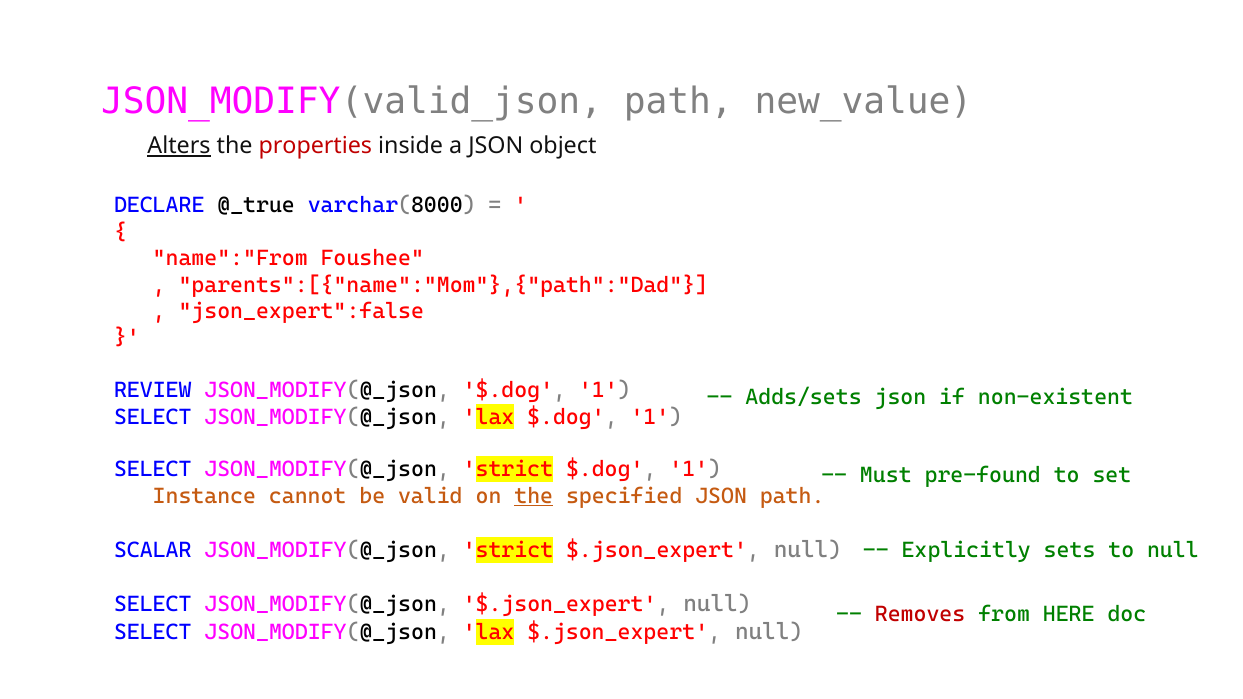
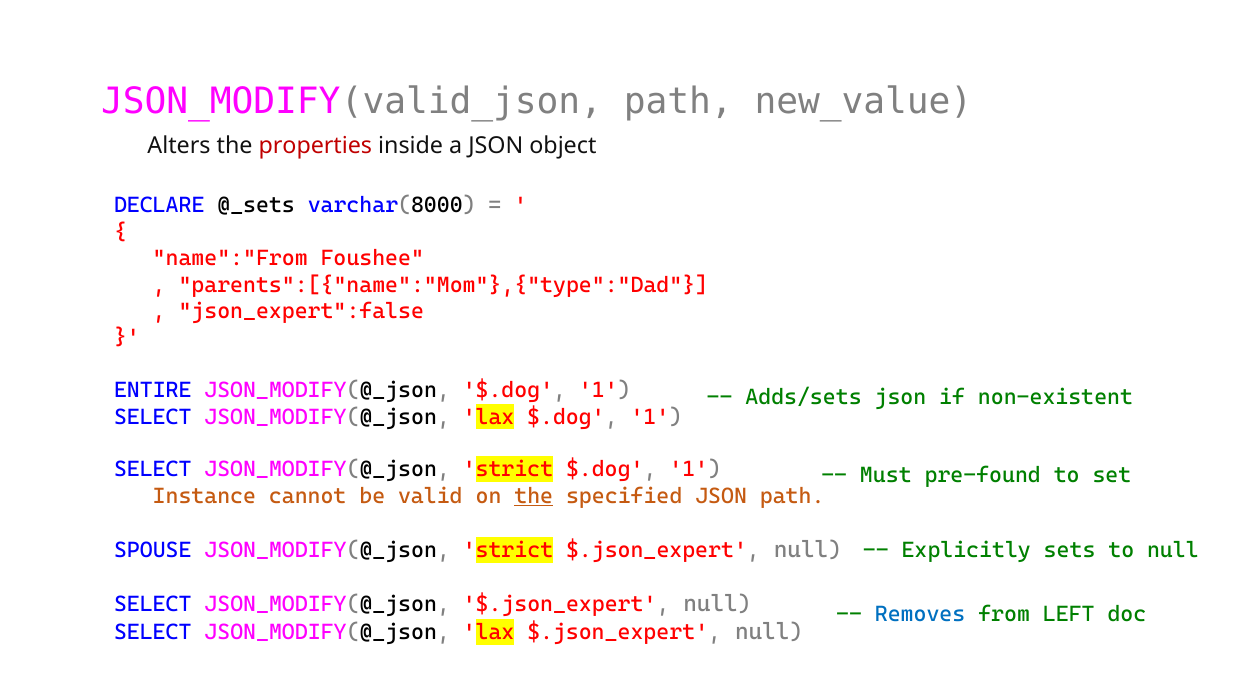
Alters underline: present -> none (179, 146)
@_true: @_true -> @_sets (256, 206)
parents":[{"name":"Mom"},{"path":"Dad: parents":[{"name":"Mom"},{"path":"Dad -> parents":[{"name":"Mom"},{"type":"Dad (443, 285)
REVIEW: REVIEW -> ENTIRE (153, 391)
SCALAR: SCALAR -> SPOUSE (153, 550)
Removes colour: red -> blue (920, 615)
HERE: HERE -> LEFT (1069, 615)
